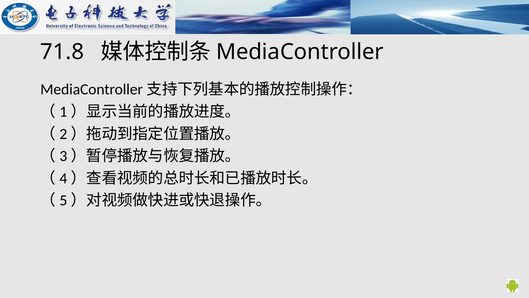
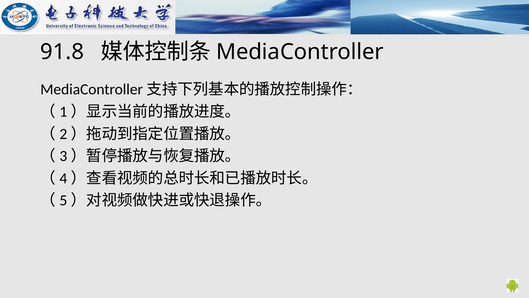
71.8: 71.8 -> 91.8 (62, 52)
